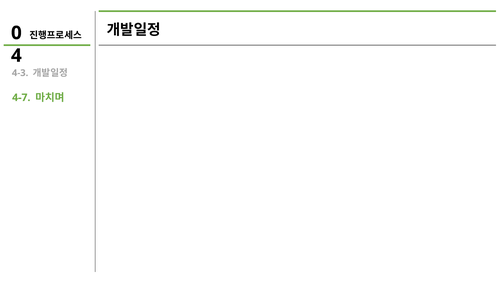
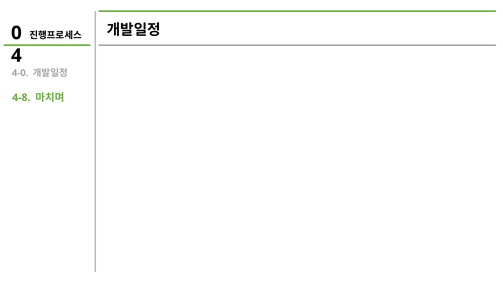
4-3: 4-3 -> 4-0 (20, 73)
4-7: 4-7 -> 4-8 (21, 98)
